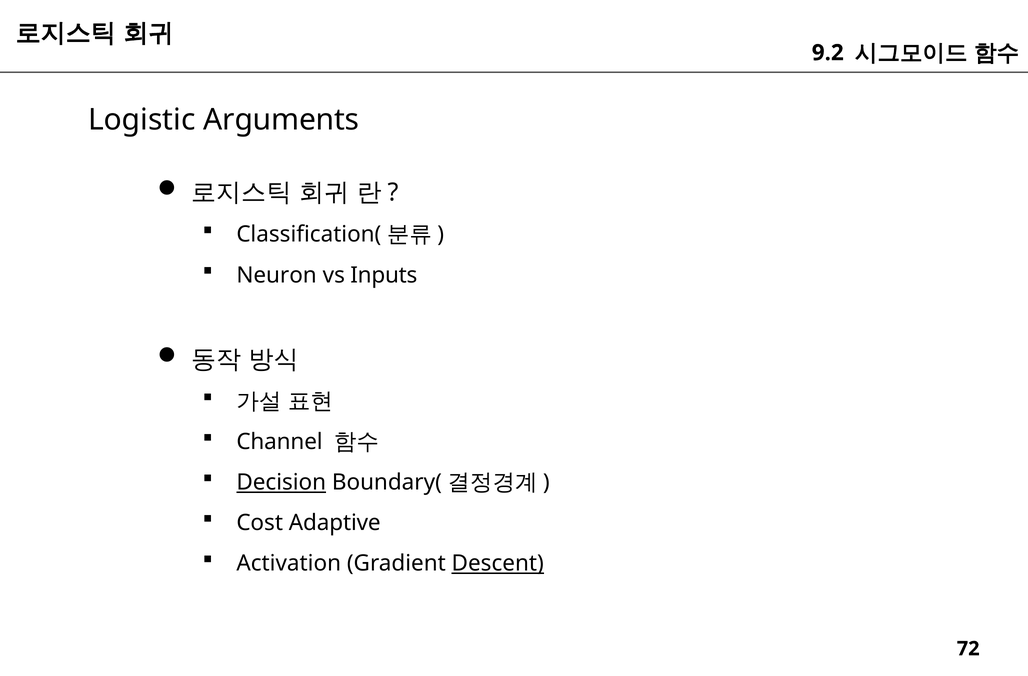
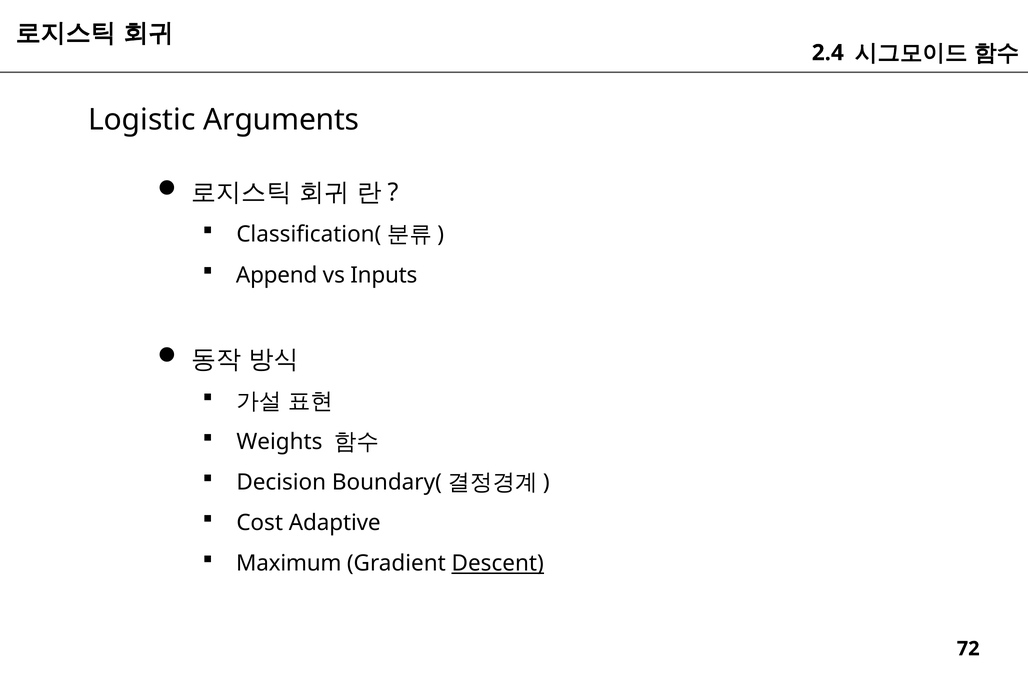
9.2: 9.2 -> 2.4 (828, 53)
Neuron: Neuron -> Append (277, 275)
Channel: Channel -> Weights (279, 441)
Decision underline: present -> none (281, 482)
Activation: Activation -> Maximum (289, 563)
